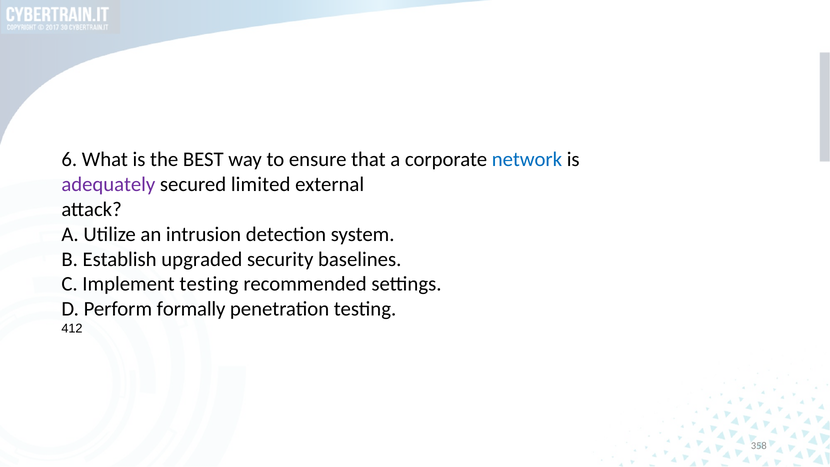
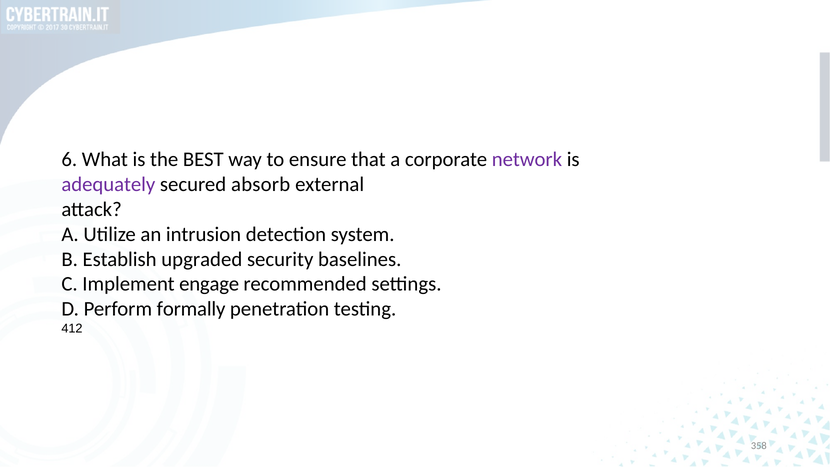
network colour: blue -> purple (527, 160)
limited: limited -> absorb (261, 184)
Implement testing: testing -> engage (209, 284)
